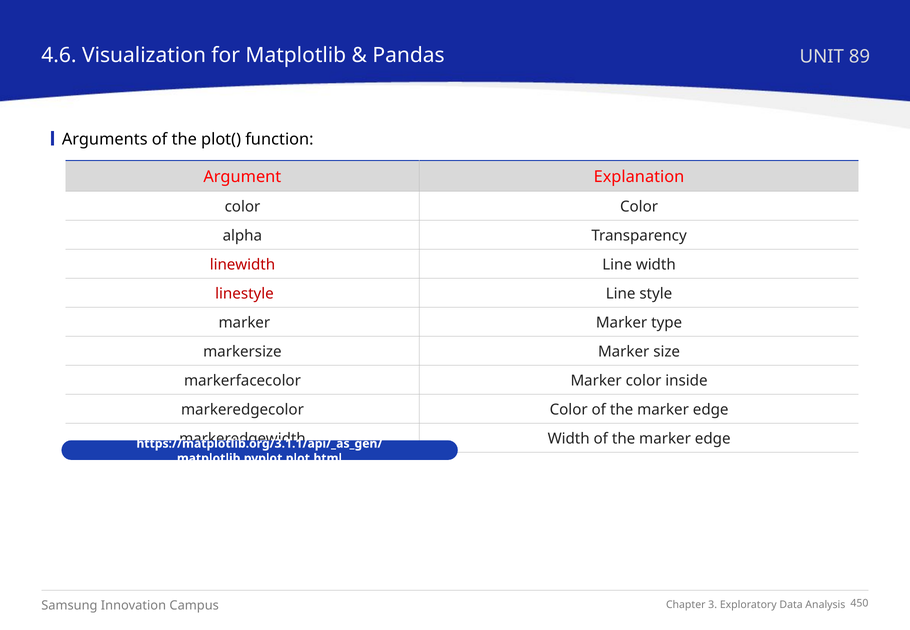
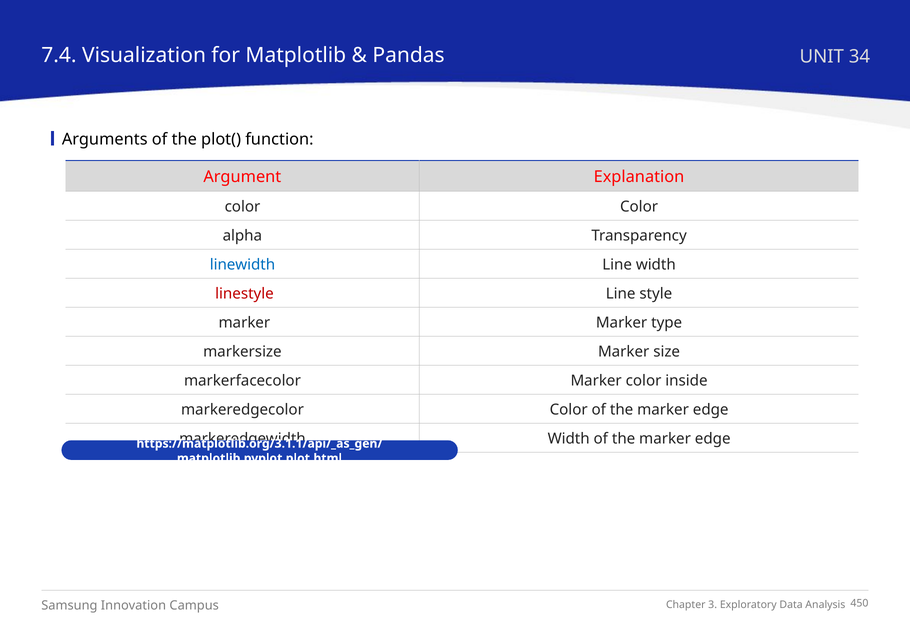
4.6: 4.6 -> 7.4 (59, 55)
89: 89 -> 34 (859, 57)
linewidth colour: red -> blue (242, 265)
